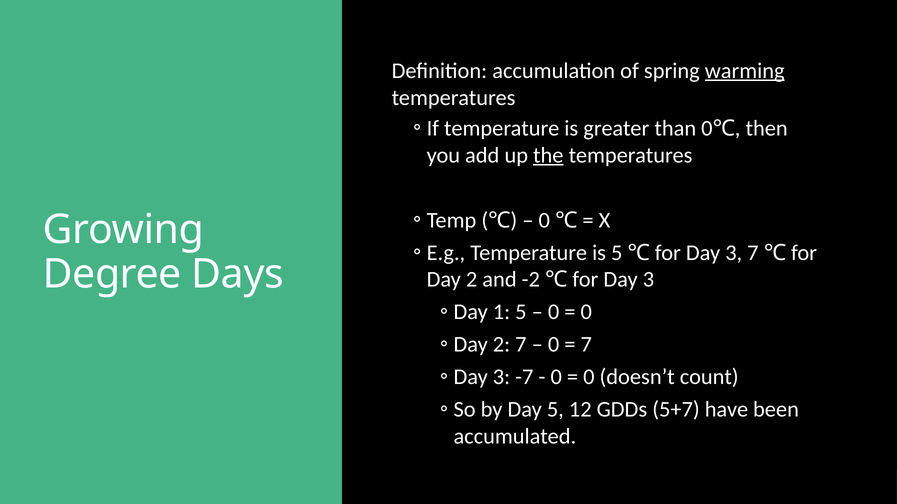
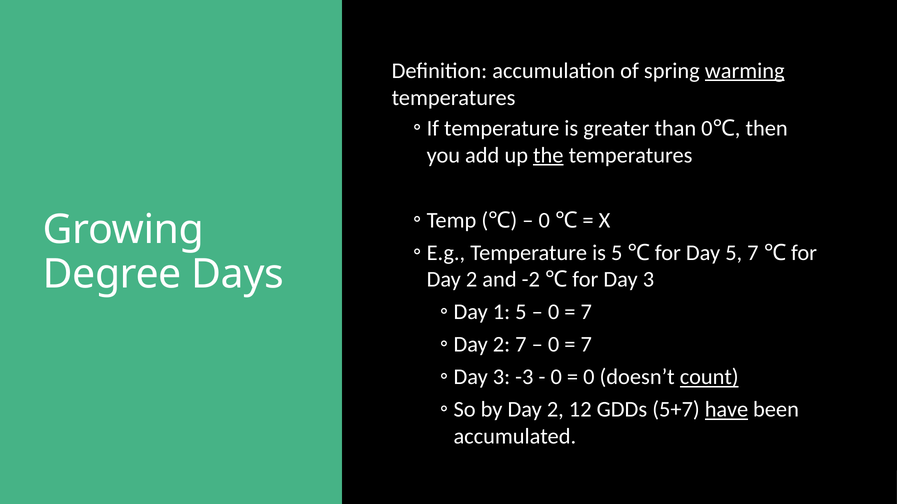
5 for Day 3: 3 -> 5 (734, 253)
0: 0 -> 7 (586, 312)
-7: -7 -> -3 (524, 377)
count underline: none -> present (709, 377)
by Day 5: 5 -> 2 (555, 410)
have underline: none -> present (726, 410)
